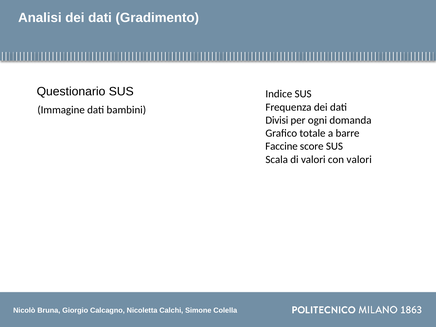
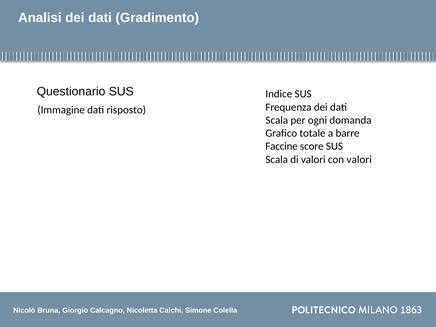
bambini: bambini -> risposto (126, 110)
Divisi: Divisi -> Scala (277, 120)
